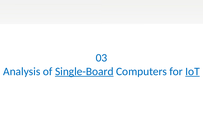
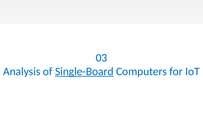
IoT underline: present -> none (193, 72)
